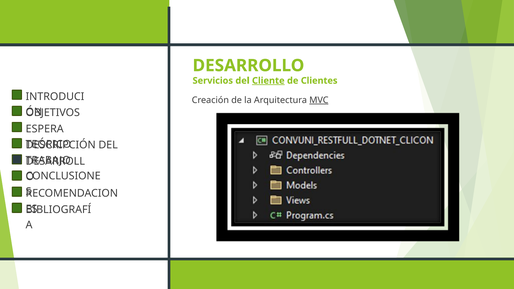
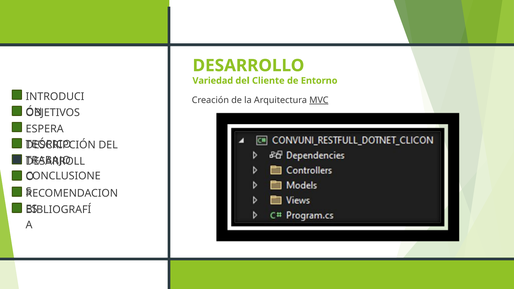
Servicios: Servicios -> Variedad (213, 81)
Cliente underline: present -> none (268, 81)
Clientes: Clientes -> Entorno (319, 81)
